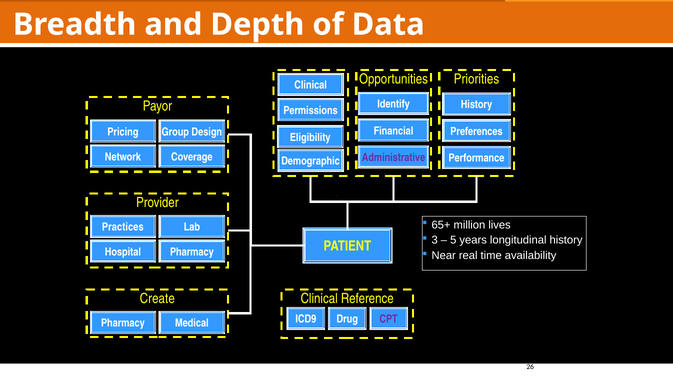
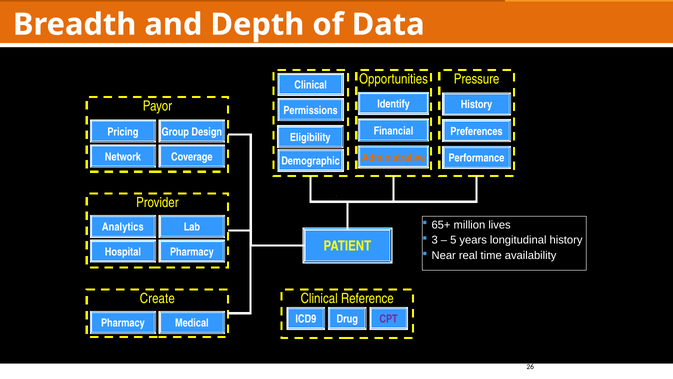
Priorities: Priorities -> Pressure (477, 79)
Administrative colour: purple -> orange (393, 157)
Practices: Practices -> Analytics (123, 227)
